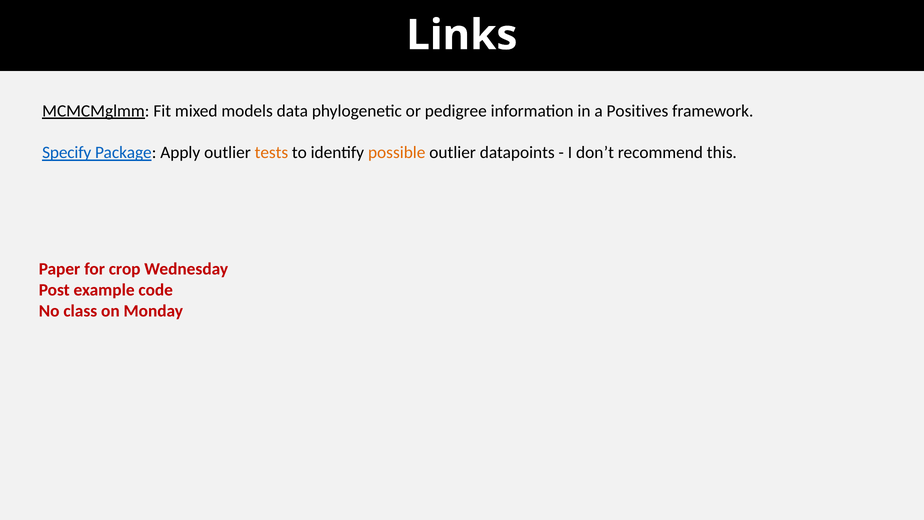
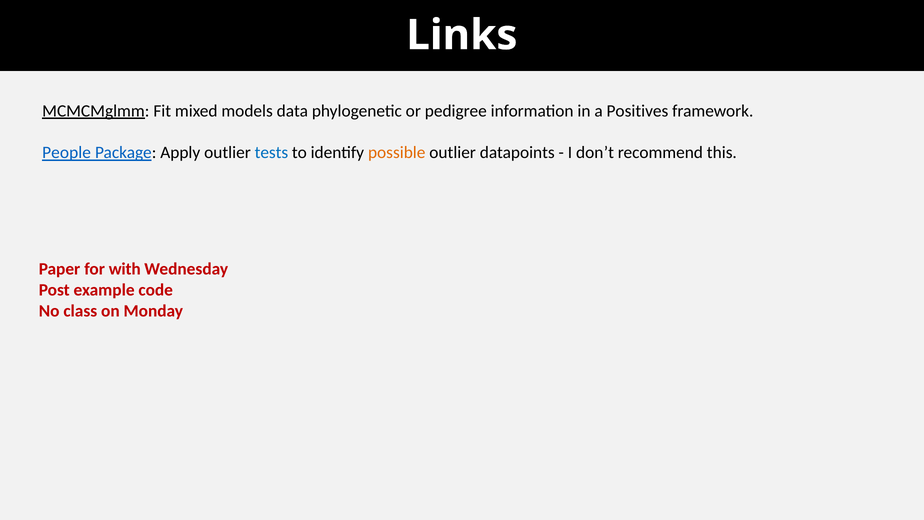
Specify: Specify -> People (67, 153)
tests colour: orange -> blue (271, 153)
crop: crop -> with (125, 269)
